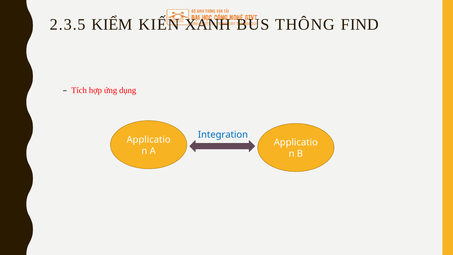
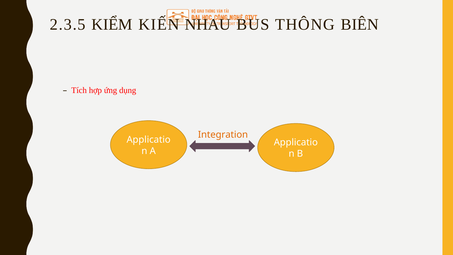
XANH: XANH -> NHAU (208, 24)
FIND: FIND -> BIÊN (360, 24)
Integration colour: blue -> orange (223, 135)
